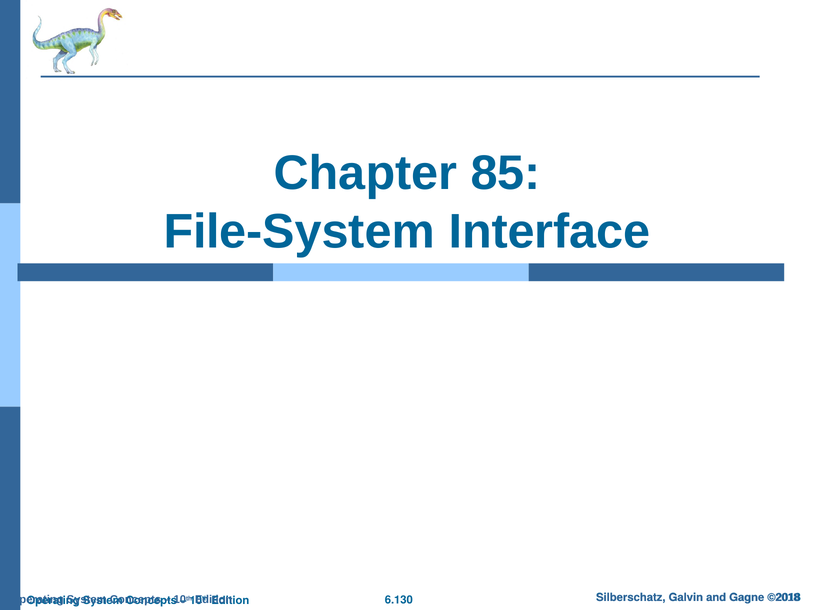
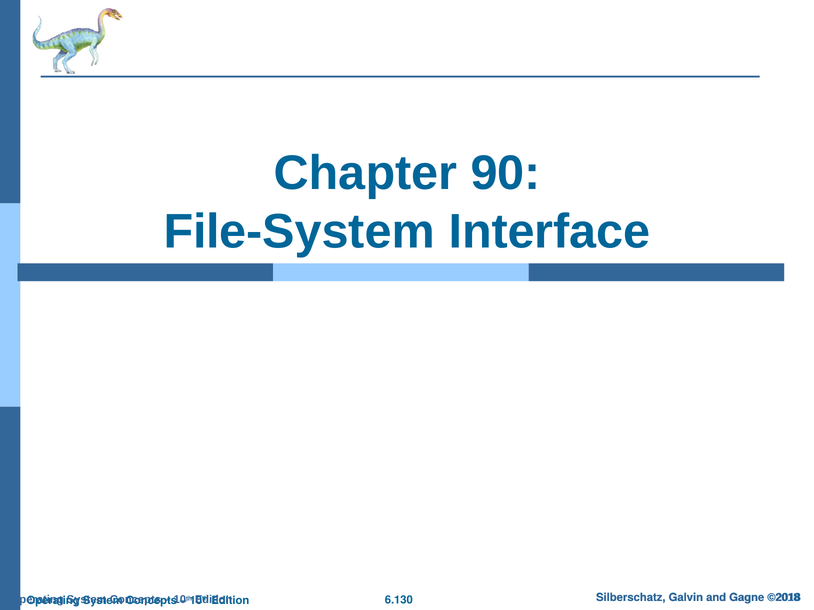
85: 85 -> 90 (506, 174)
